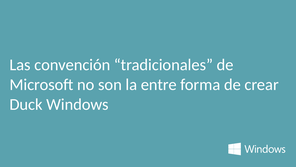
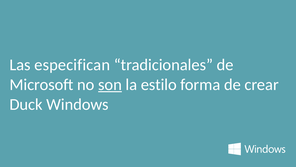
convención: convención -> especifican (72, 65)
son underline: none -> present (110, 84)
entre: entre -> estilo (159, 84)
